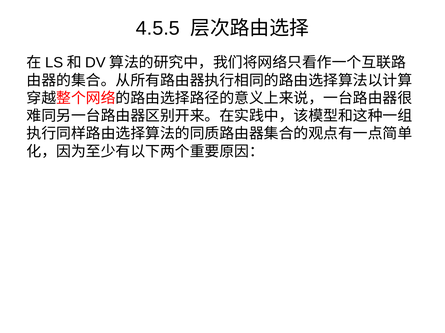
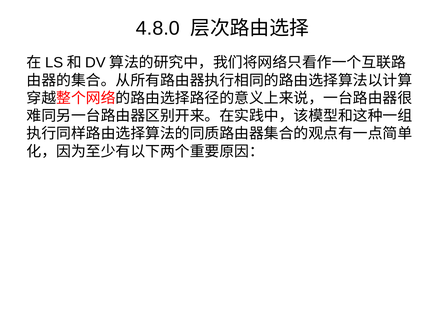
4.5.5: 4.5.5 -> 4.8.0 (158, 28)
